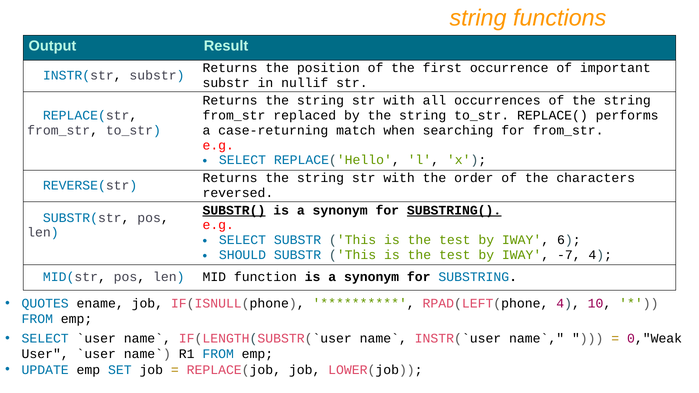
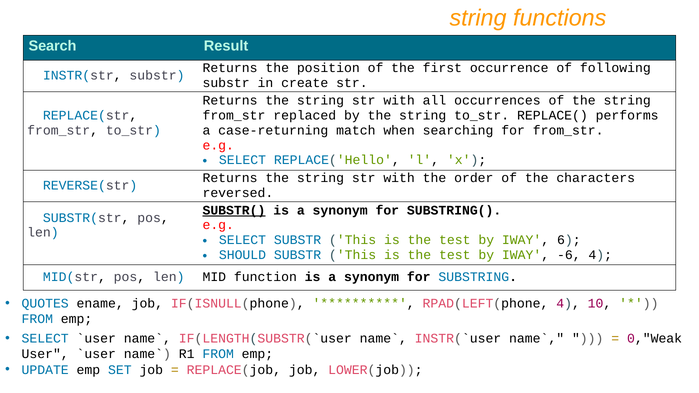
Output: Output -> Search (53, 46)
important: important -> following (615, 68)
nullif: nullif -> create (305, 83)
SUBSTRING( underline: present -> none (454, 210)
-7: -7 -> -6 (569, 255)
